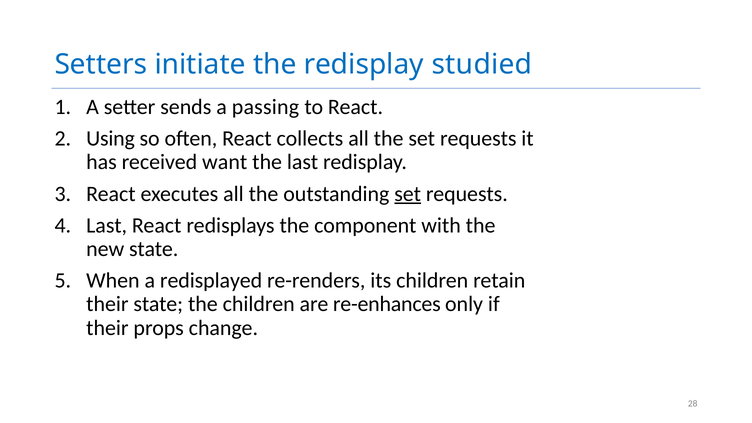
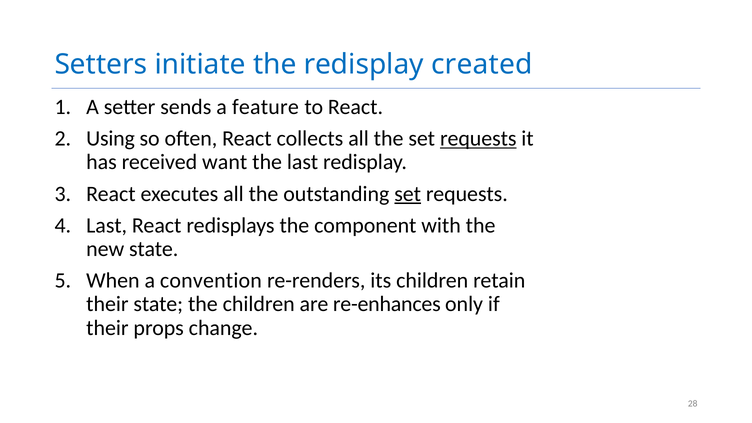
studied: studied -> created (482, 65)
passing: passing -> feature (265, 107)
requests underline: none -> present (478, 139)
redisplayed: redisplayed -> convention (211, 281)
